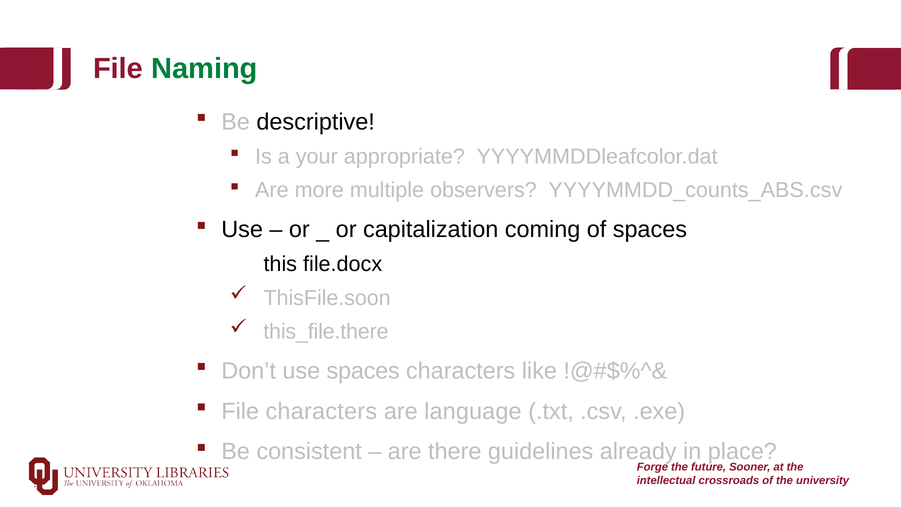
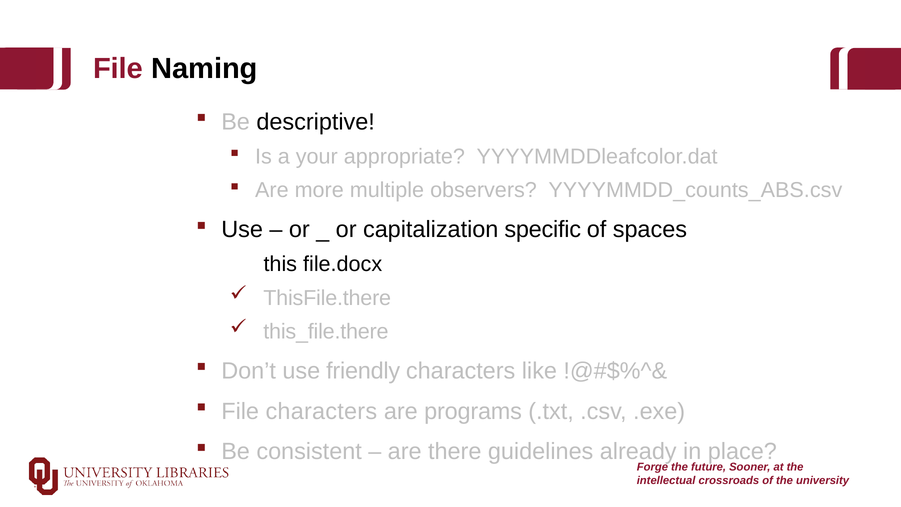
Naming colour: green -> black (204, 69)
coming: coming -> specific (543, 230)
ThisFile.soon: ThisFile.soon -> ThisFile.there (327, 298)
use spaces: spaces -> friendly (363, 371)
language: language -> programs (473, 411)
